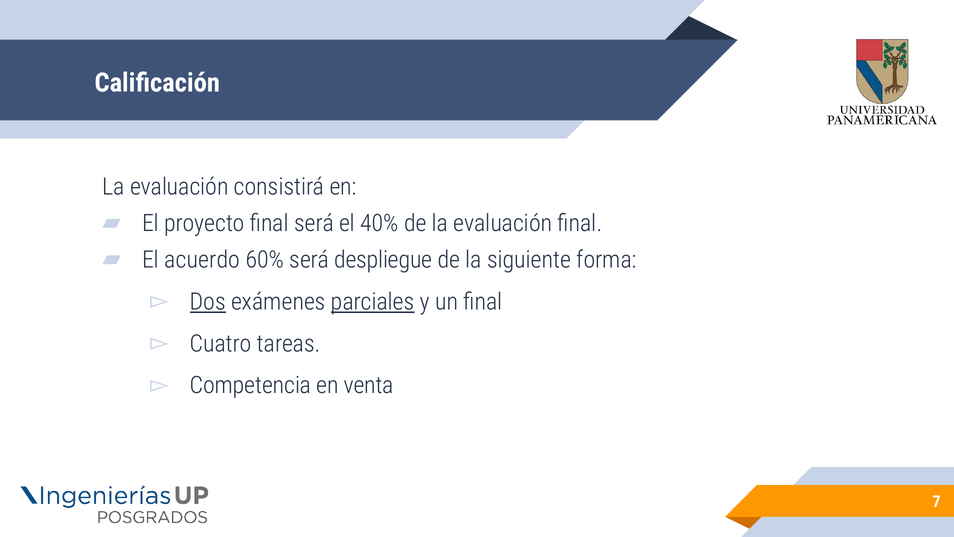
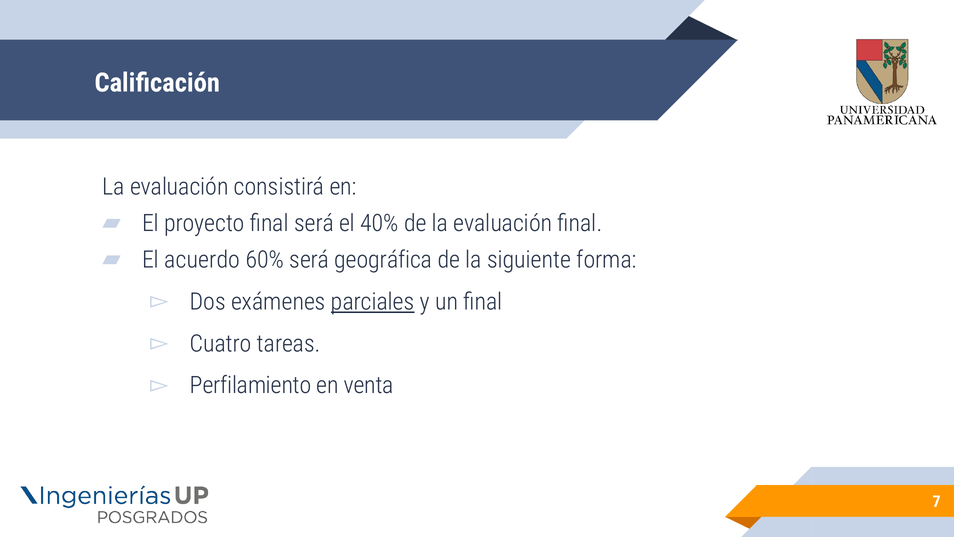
despliegue: despliegue -> geográfica (383, 260)
Dos underline: present -> none (208, 302)
Competencia: Competencia -> Perfilamiento (251, 385)
